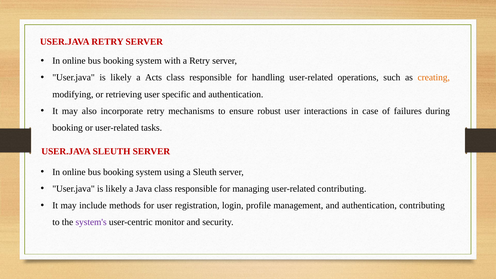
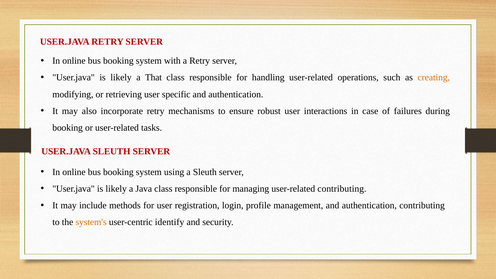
Acts: Acts -> That (154, 78)
system's colour: purple -> orange (91, 222)
monitor: monitor -> identify (170, 222)
